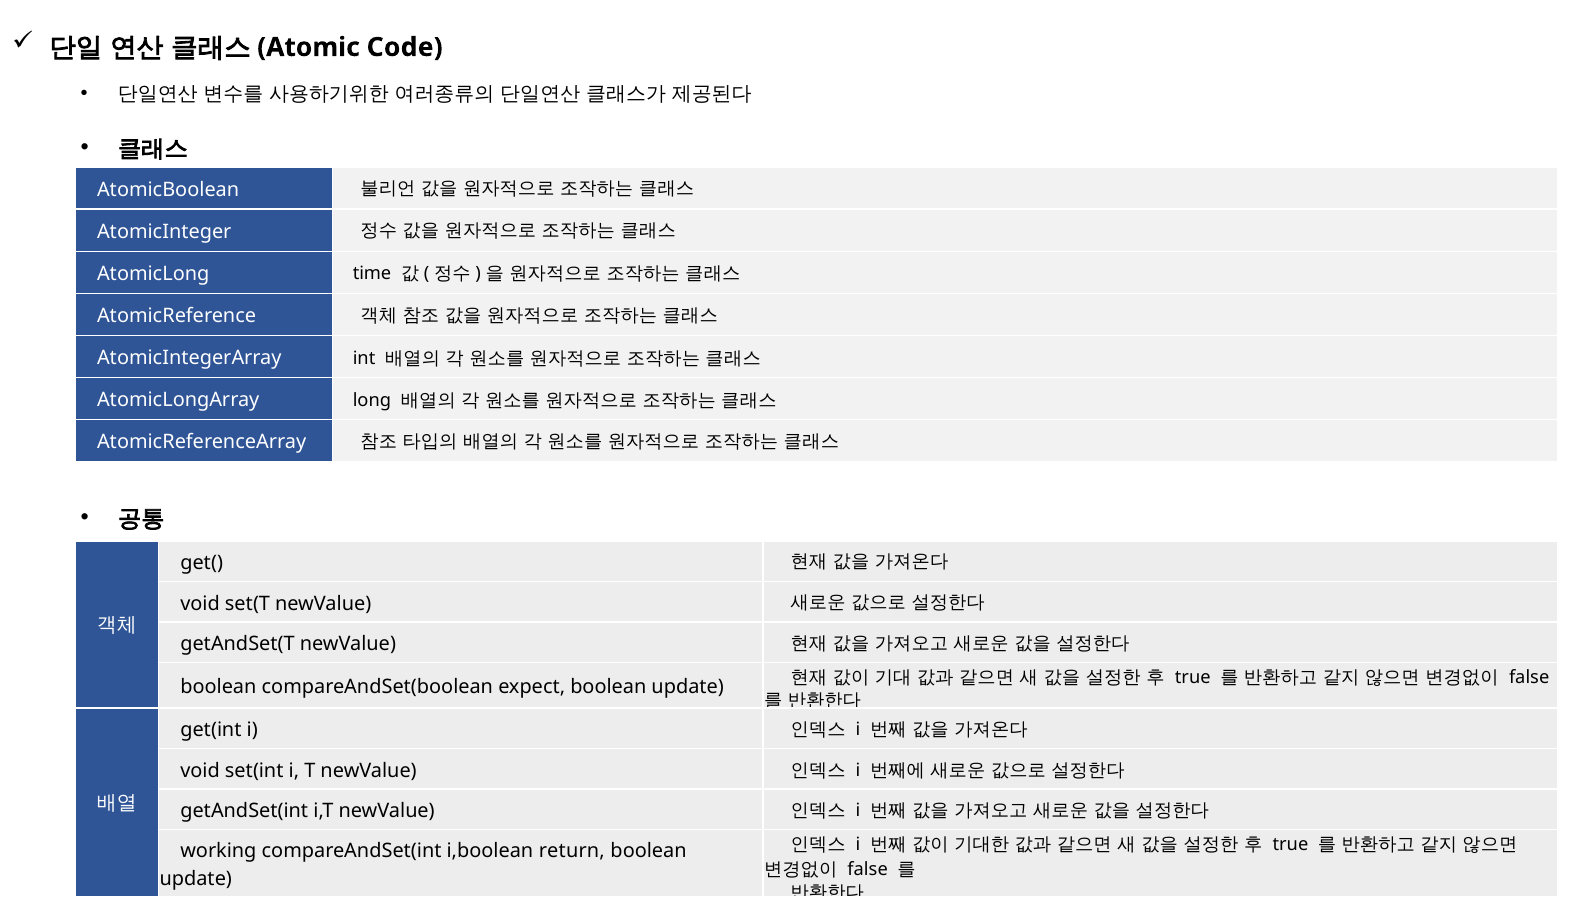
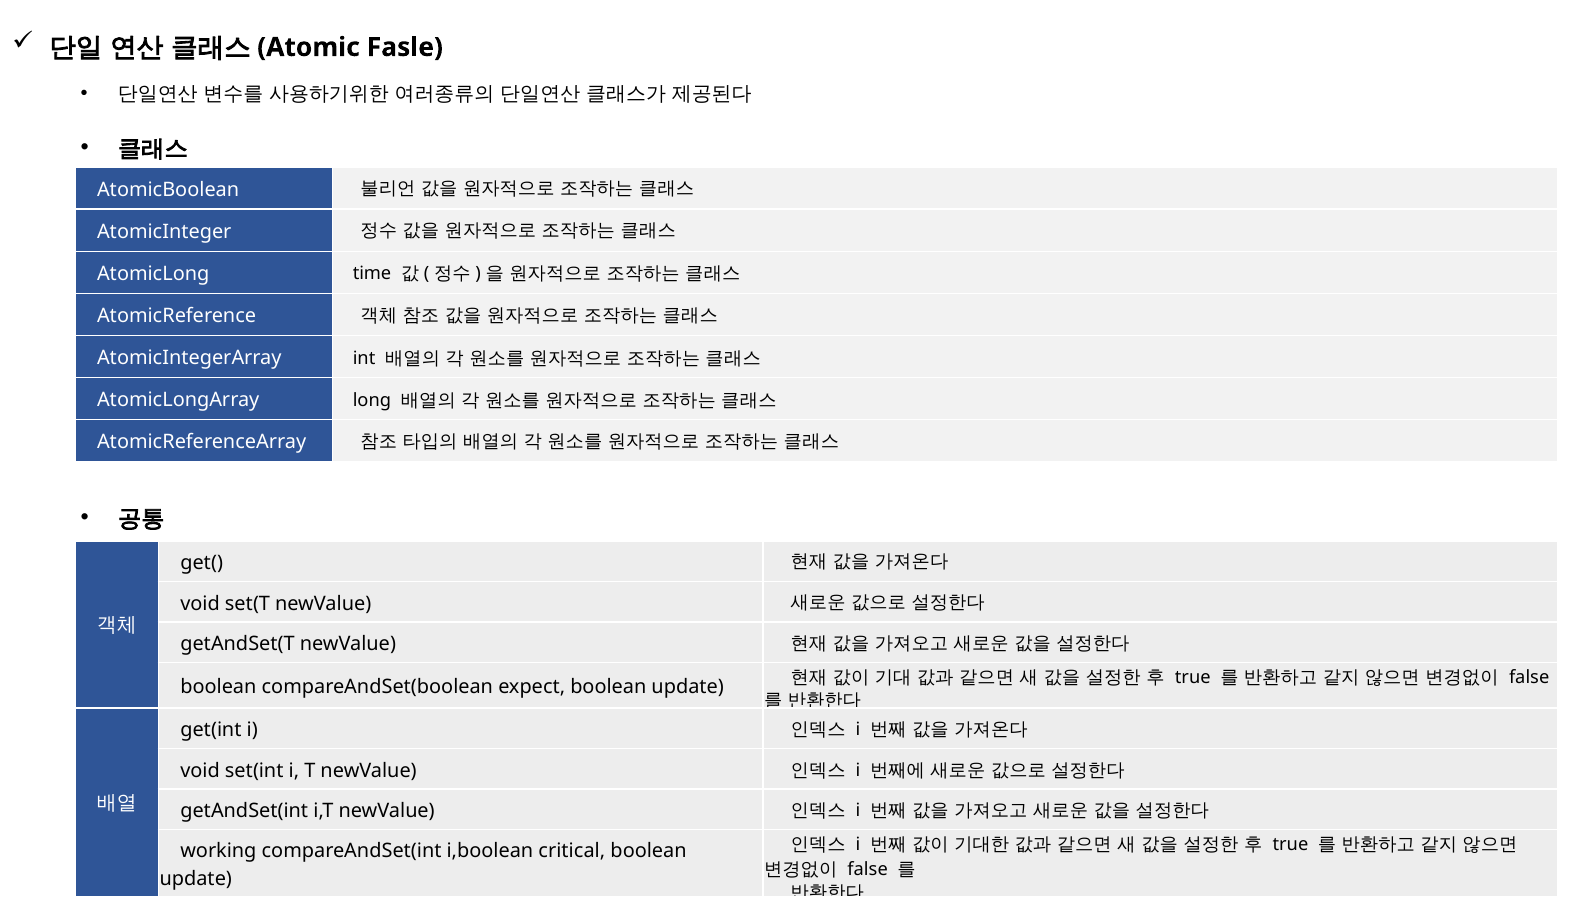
Code: Code -> Fasle (405, 47)
return: return -> critical (572, 852)
